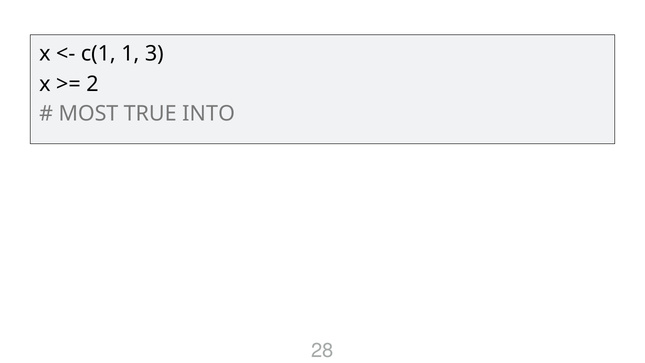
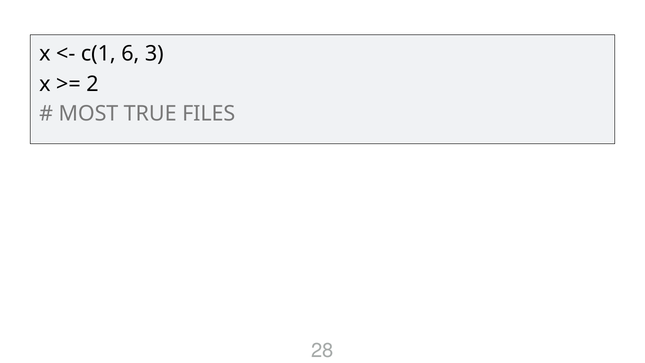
1: 1 -> 6 (130, 54)
INTO: INTO -> FILES (209, 113)
